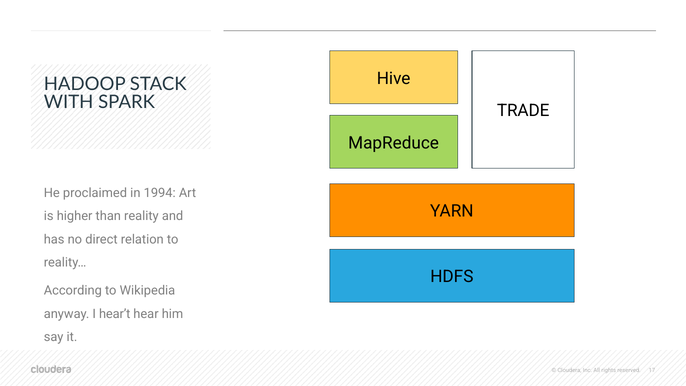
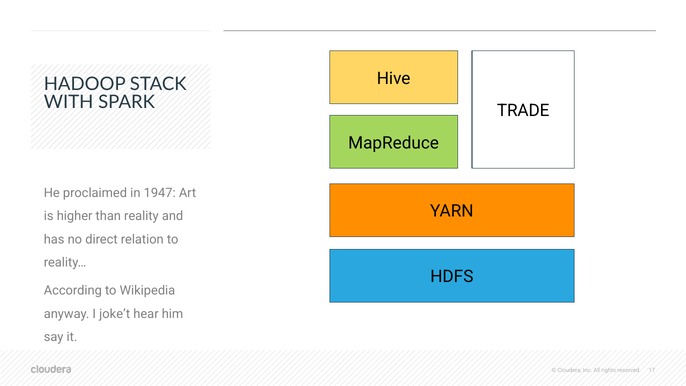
1994: 1994 -> 1947 (160, 193)
hear’t: hear’t -> joke’t (115, 314)
